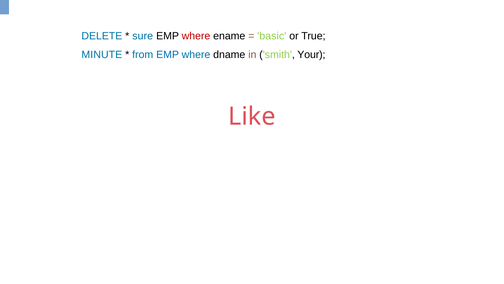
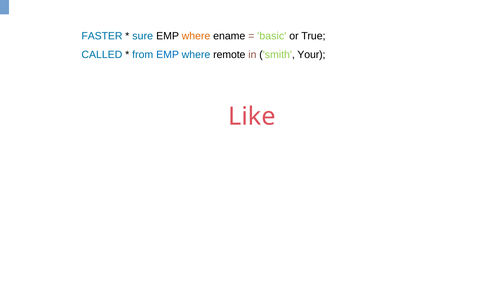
DELETE: DELETE -> FASTER (102, 36)
where colour: red -> orange (196, 36)
MINUTE: MINUTE -> CALLED (102, 55)
dname: dname -> remote (229, 55)
